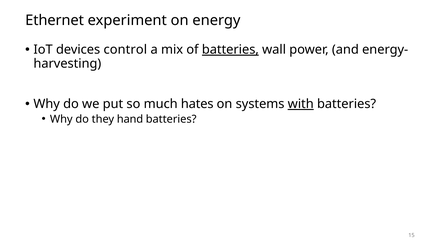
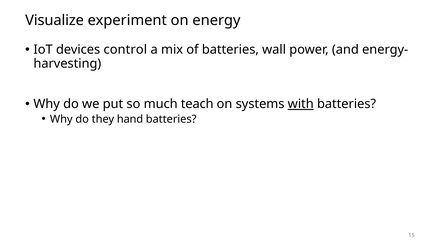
Ethernet: Ethernet -> Visualize (55, 21)
batteries underline: present -> none (230, 50)
hates: hates -> teach (197, 104)
